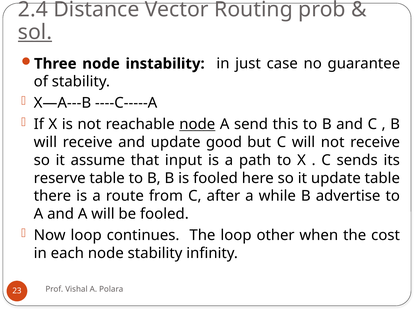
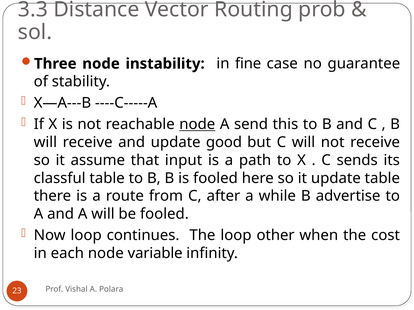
2.4: 2.4 -> 3.3 (33, 9)
sol underline: present -> none (35, 32)
just: just -> fine (248, 64)
reserve: reserve -> classful (60, 178)
node stability: stability -> variable (155, 254)
